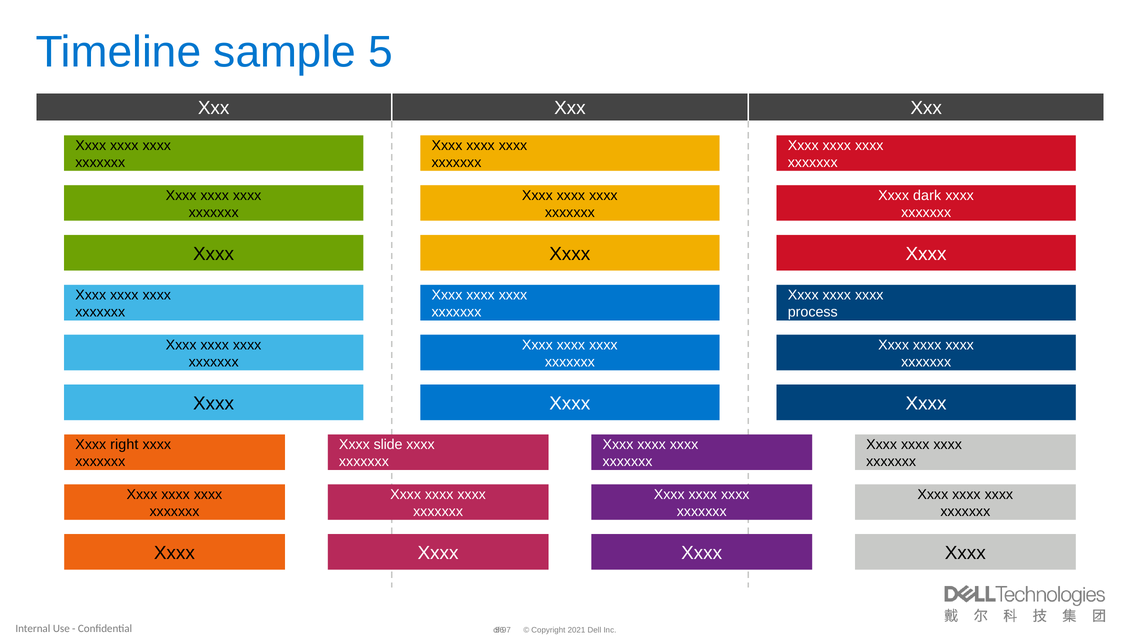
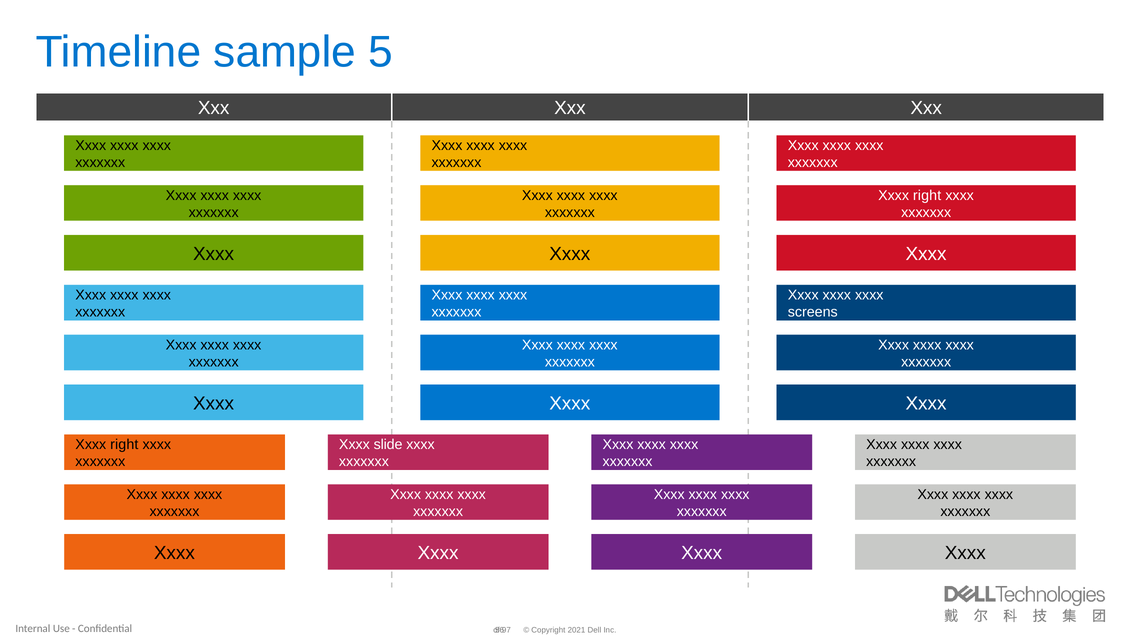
dark: dark -> right (927, 195)
process: process -> screens (813, 312)
